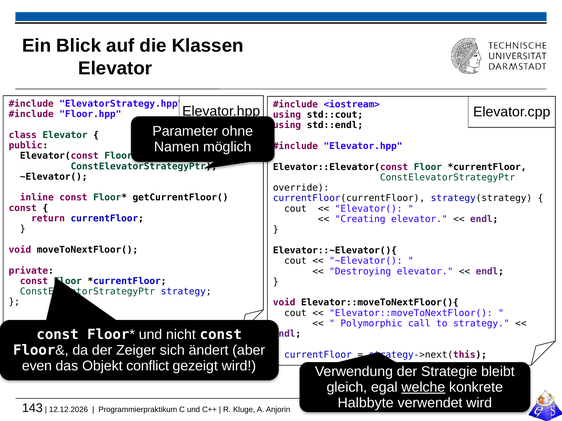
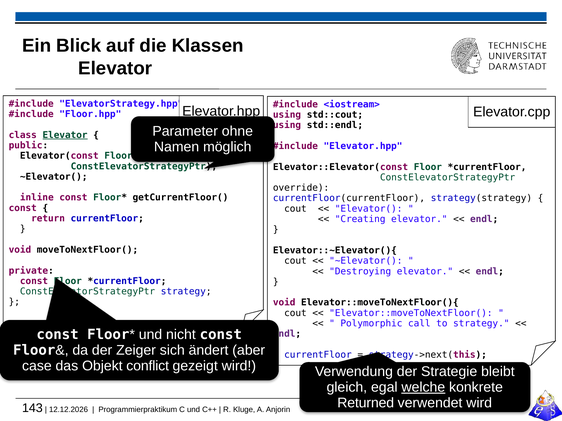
Elevator underline: none -> present (65, 135)
even: even -> case (37, 366)
Halbbyte: Halbbyte -> Returned (366, 403)
